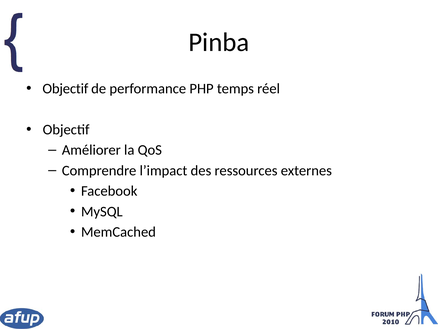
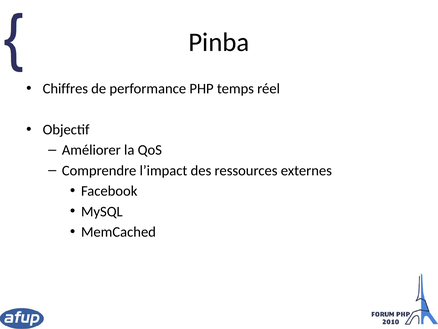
Objectif: Objectif -> Chiffres (65, 89)
